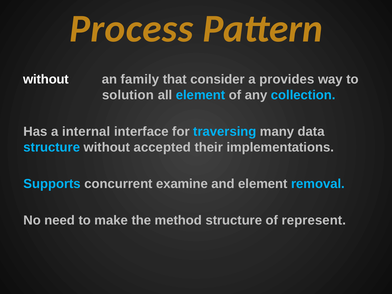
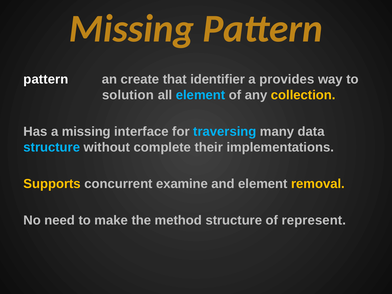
Process: Process -> Missing (132, 29)
without: without -> pattern (46, 79)
family: family -> create (140, 79)
consider: consider -> identifier (218, 79)
collection colour: light blue -> yellow (303, 95)
a internal: internal -> missing (86, 132)
accepted: accepted -> complete (162, 147)
Supports colour: light blue -> yellow (52, 184)
removal colour: light blue -> yellow (318, 184)
